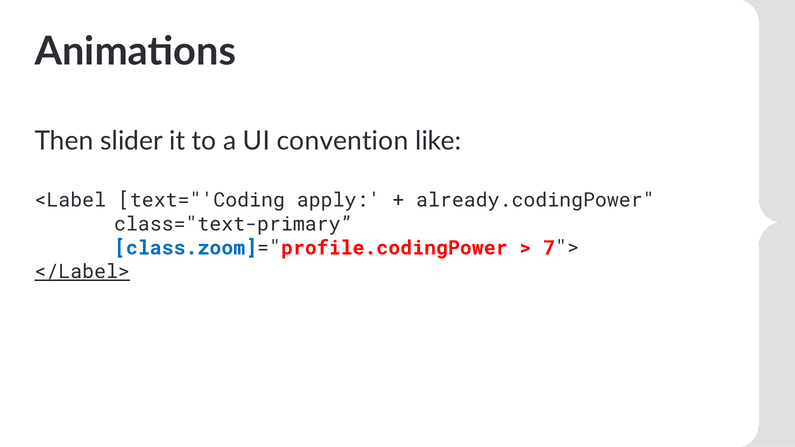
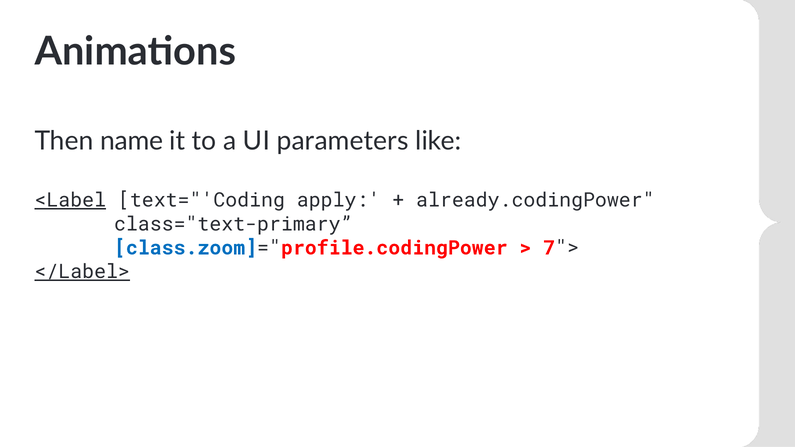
slider: slider -> name (132, 141)
convention: convention -> parameters (343, 141)
<Label underline: none -> present (70, 200)
